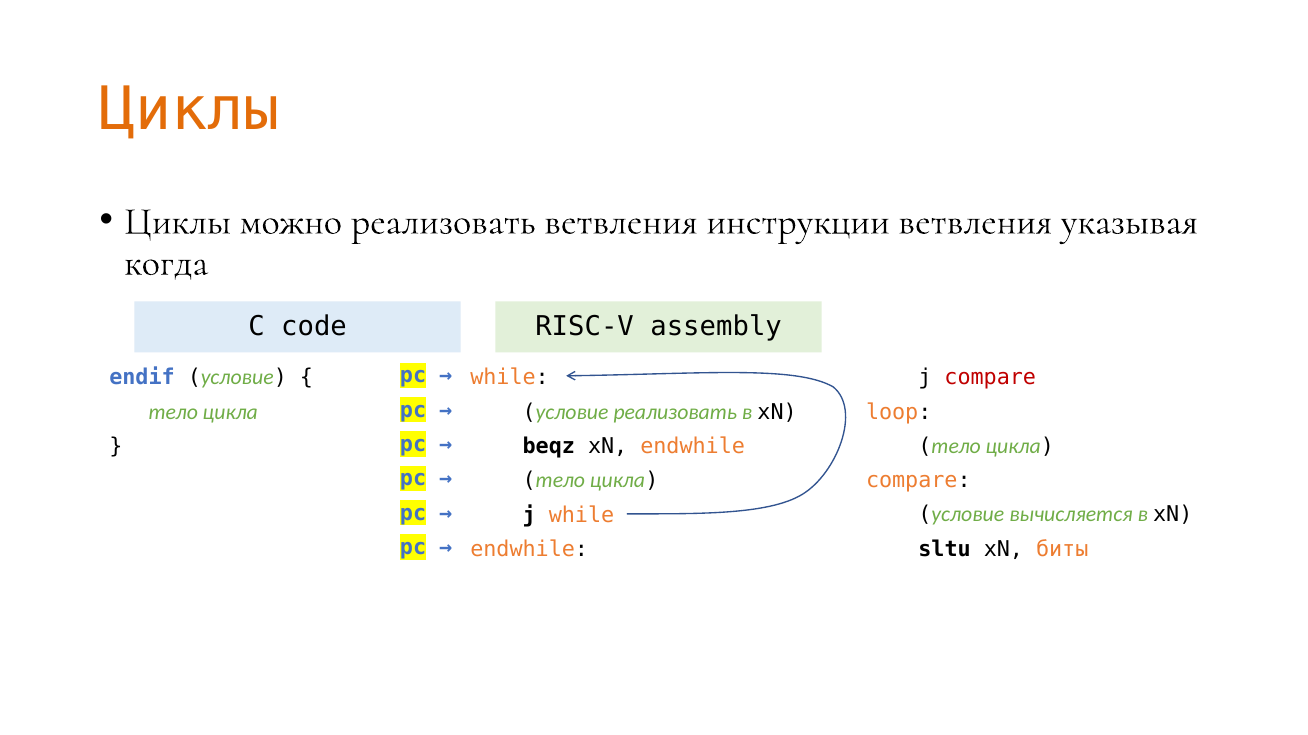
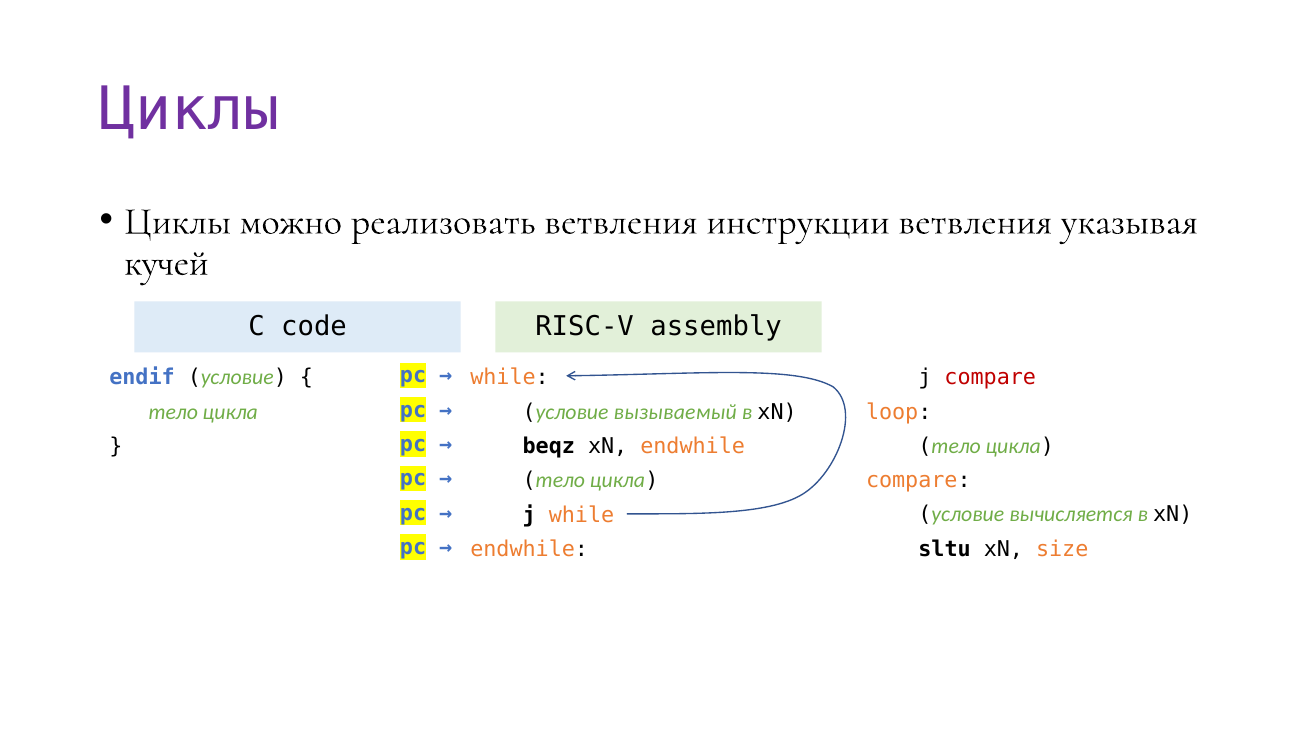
Циклы colour: orange -> purple (190, 110)
когда: когда -> кучей (166, 262)
условие реализовать: реализовать -> вызываемый (675, 412)
биты: биты -> size (1062, 550)
